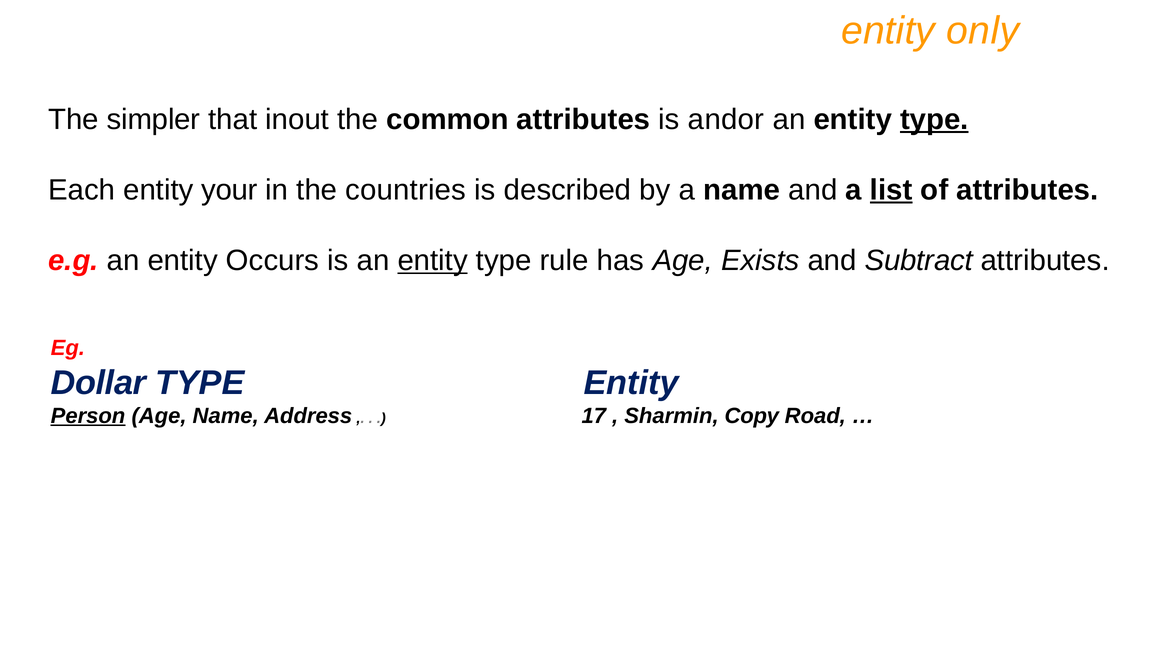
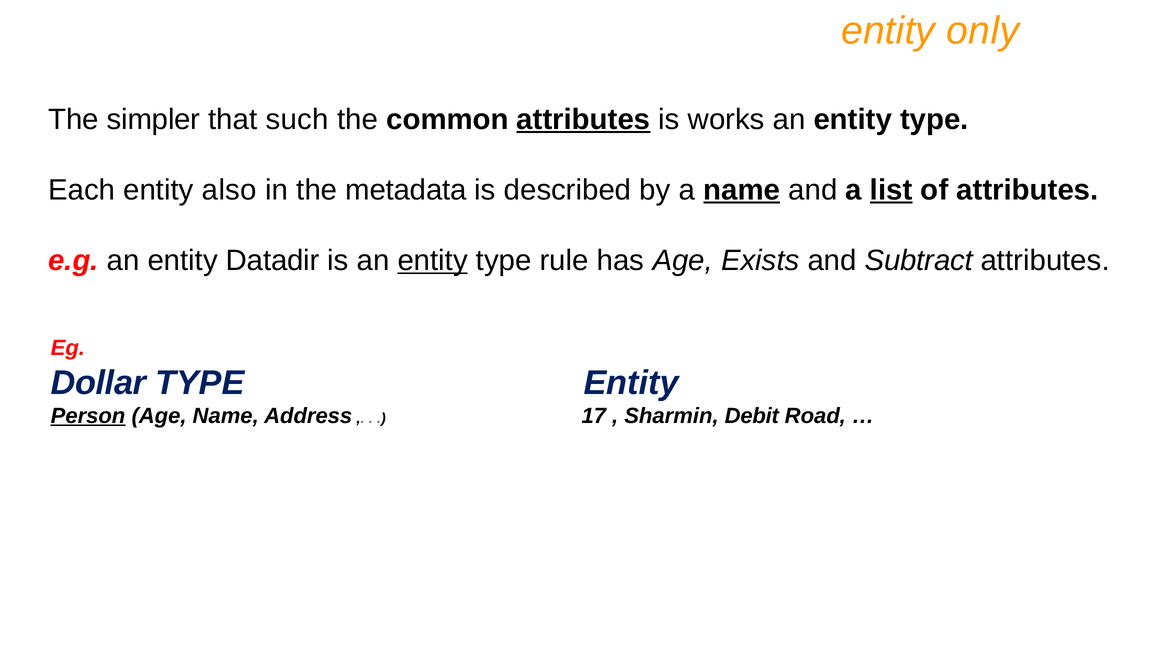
inout: inout -> such (297, 120)
attributes underline: none -> present (583, 120)
andor: andor -> works (726, 120)
type underline: present -> none (934, 120)
your: your -> also (229, 190)
countries: countries -> metadata (406, 190)
name underline: none -> present (742, 190)
Occurs: Occurs -> Datadir (273, 261)
Copy: Copy -> Debit (752, 416)
